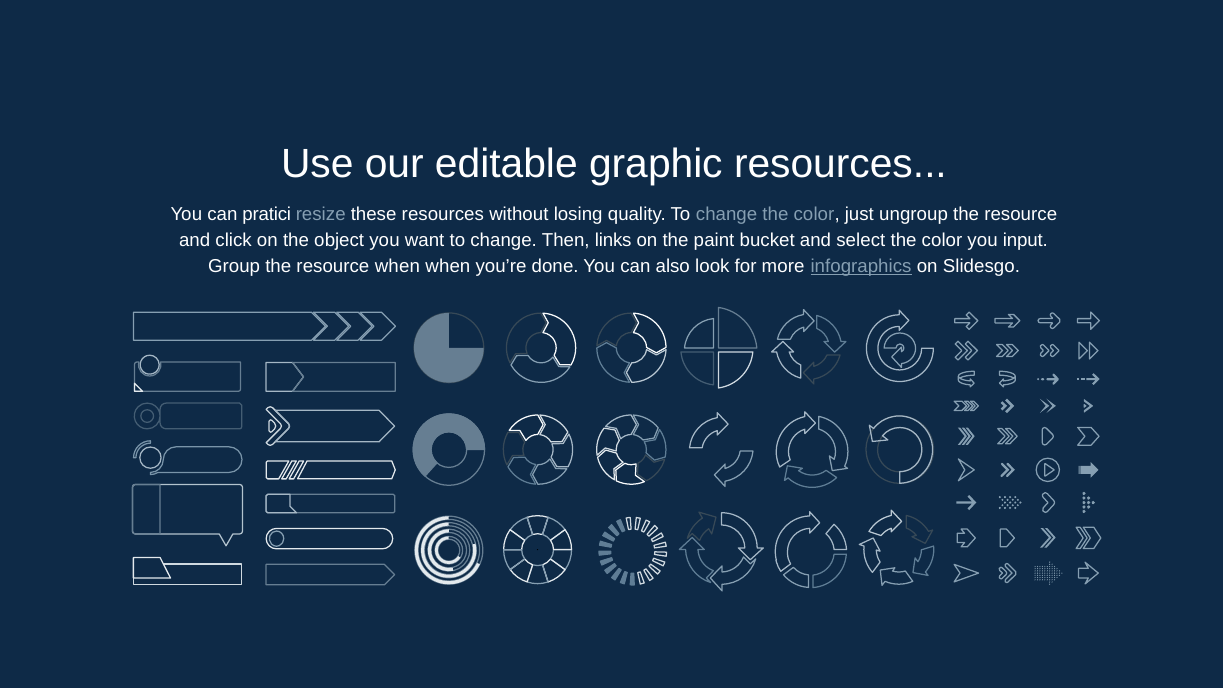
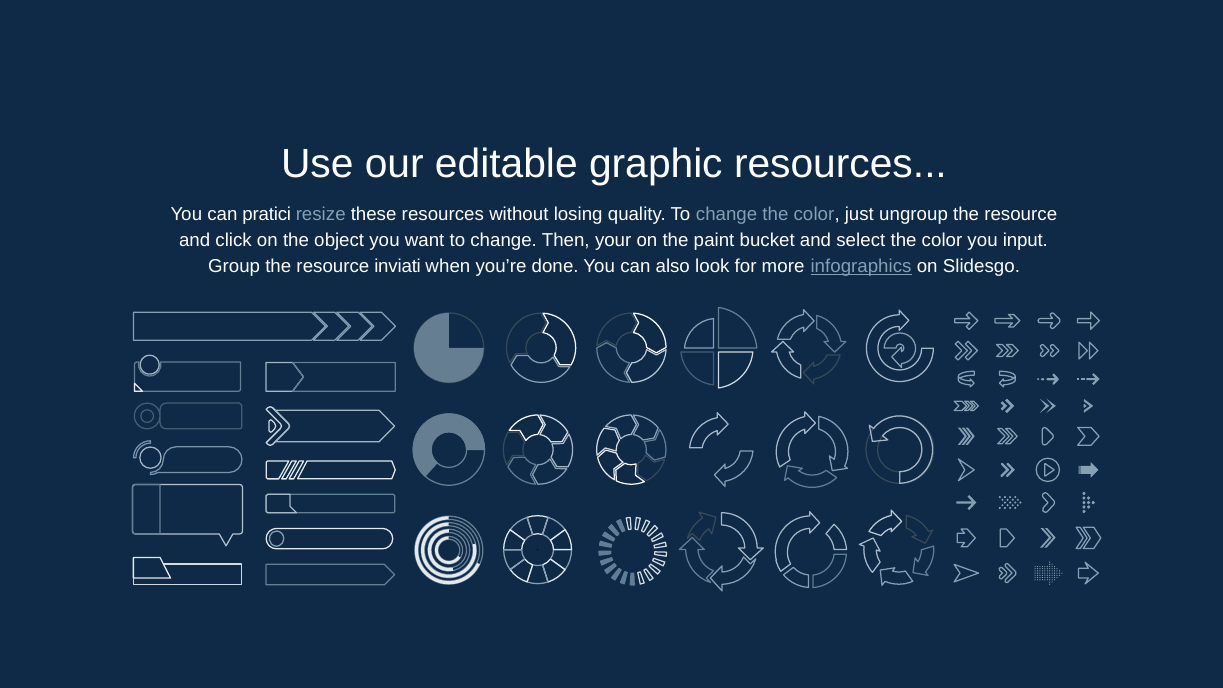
links: links -> your (613, 240)
resource when: when -> inviati (398, 266)
